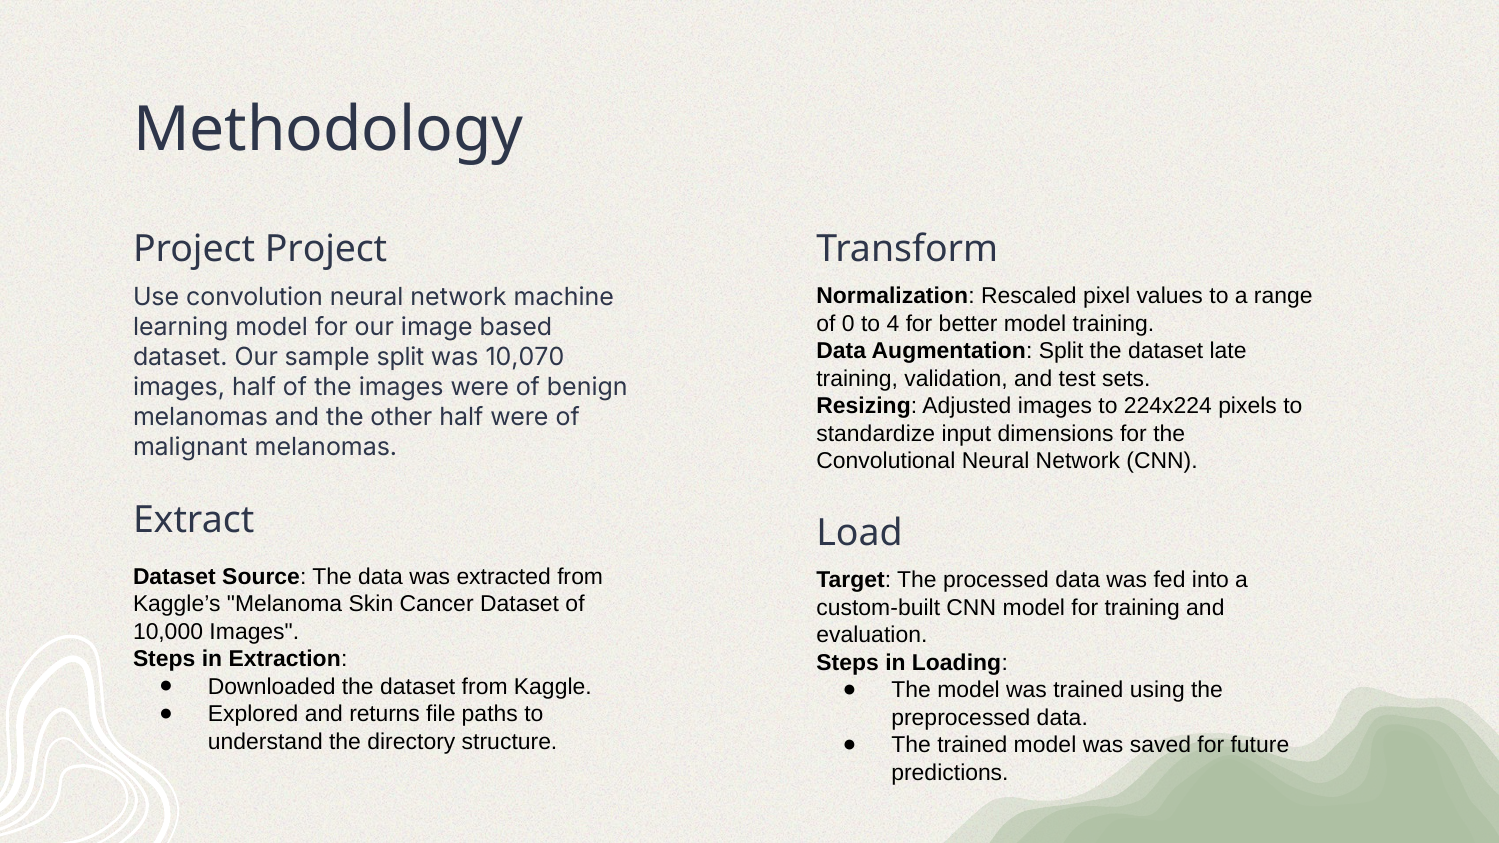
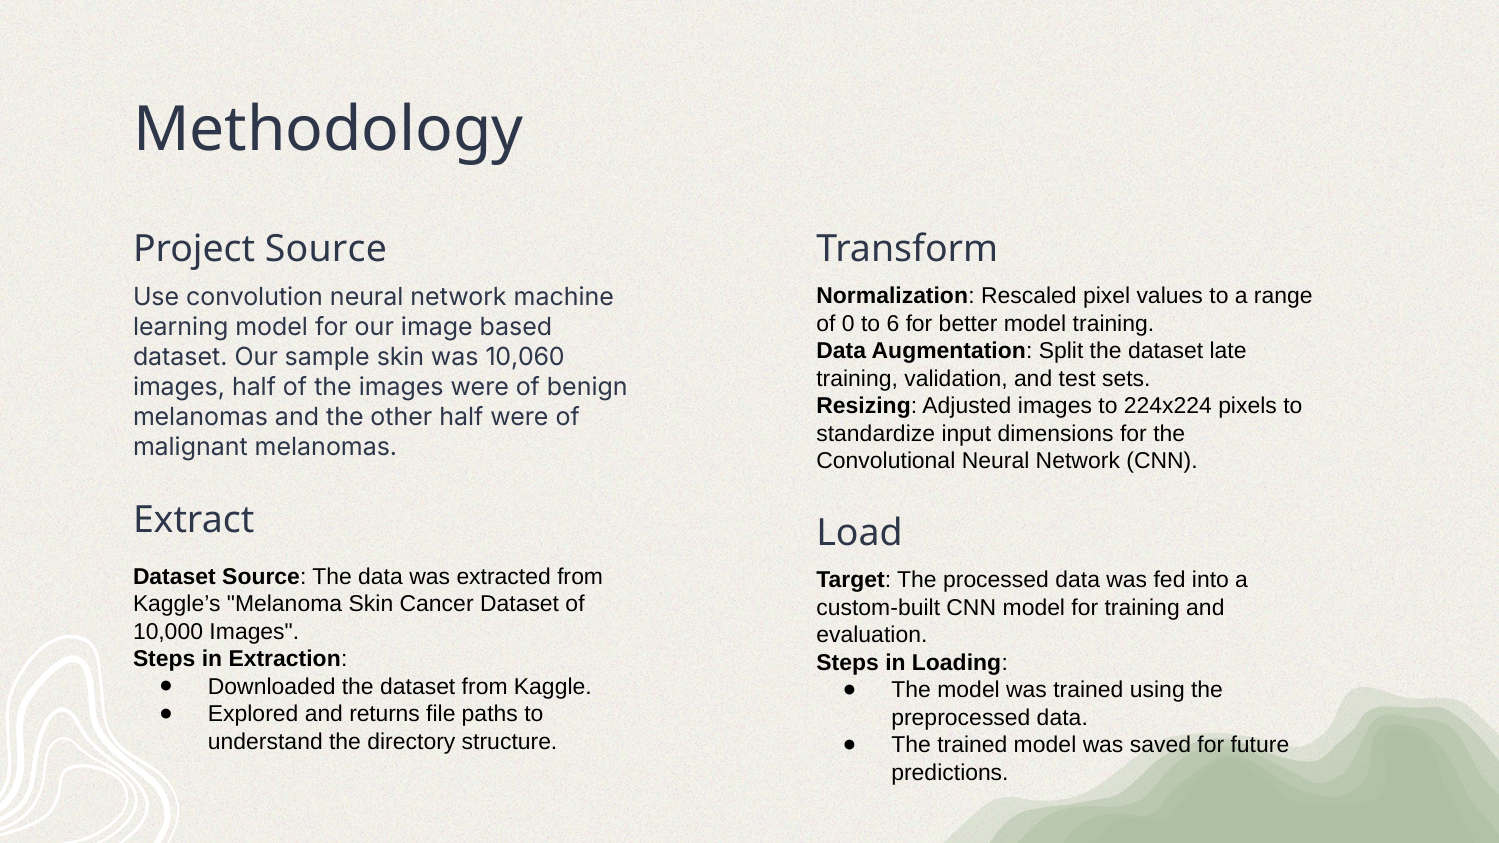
Project Project: Project -> Source (326, 249)
4: 4 -> 6 (893, 324)
sample split: split -> skin (400, 358)
10,070: 10,070 -> 10,060 (525, 358)
